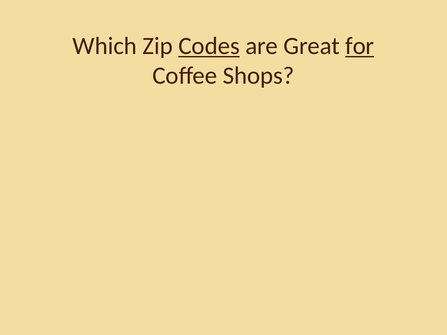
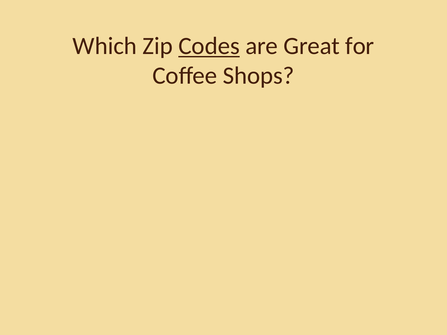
for underline: present -> none (360, 46)
